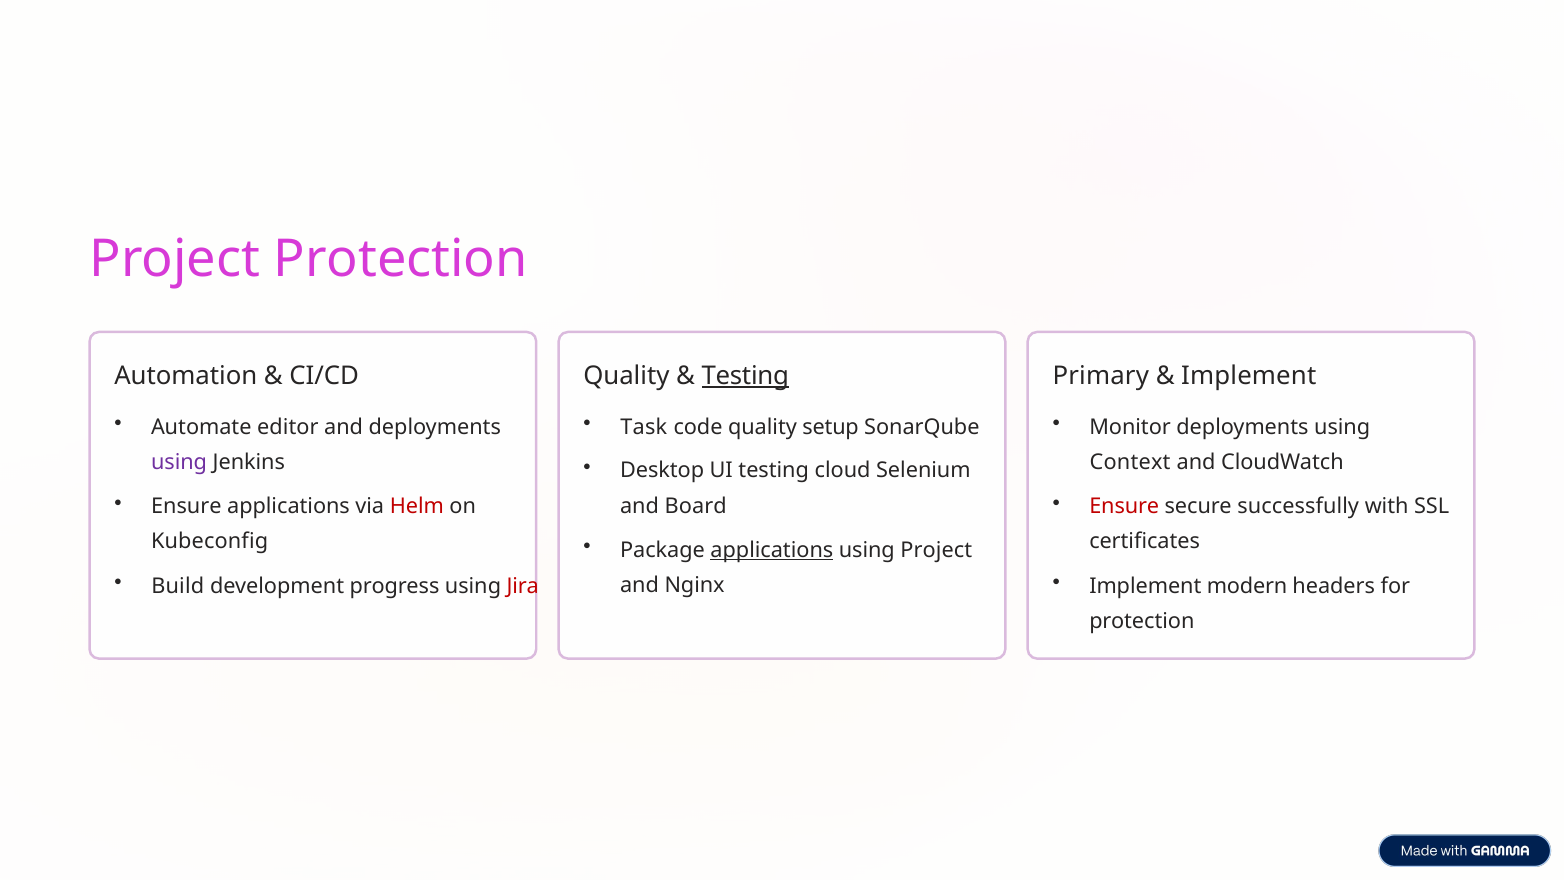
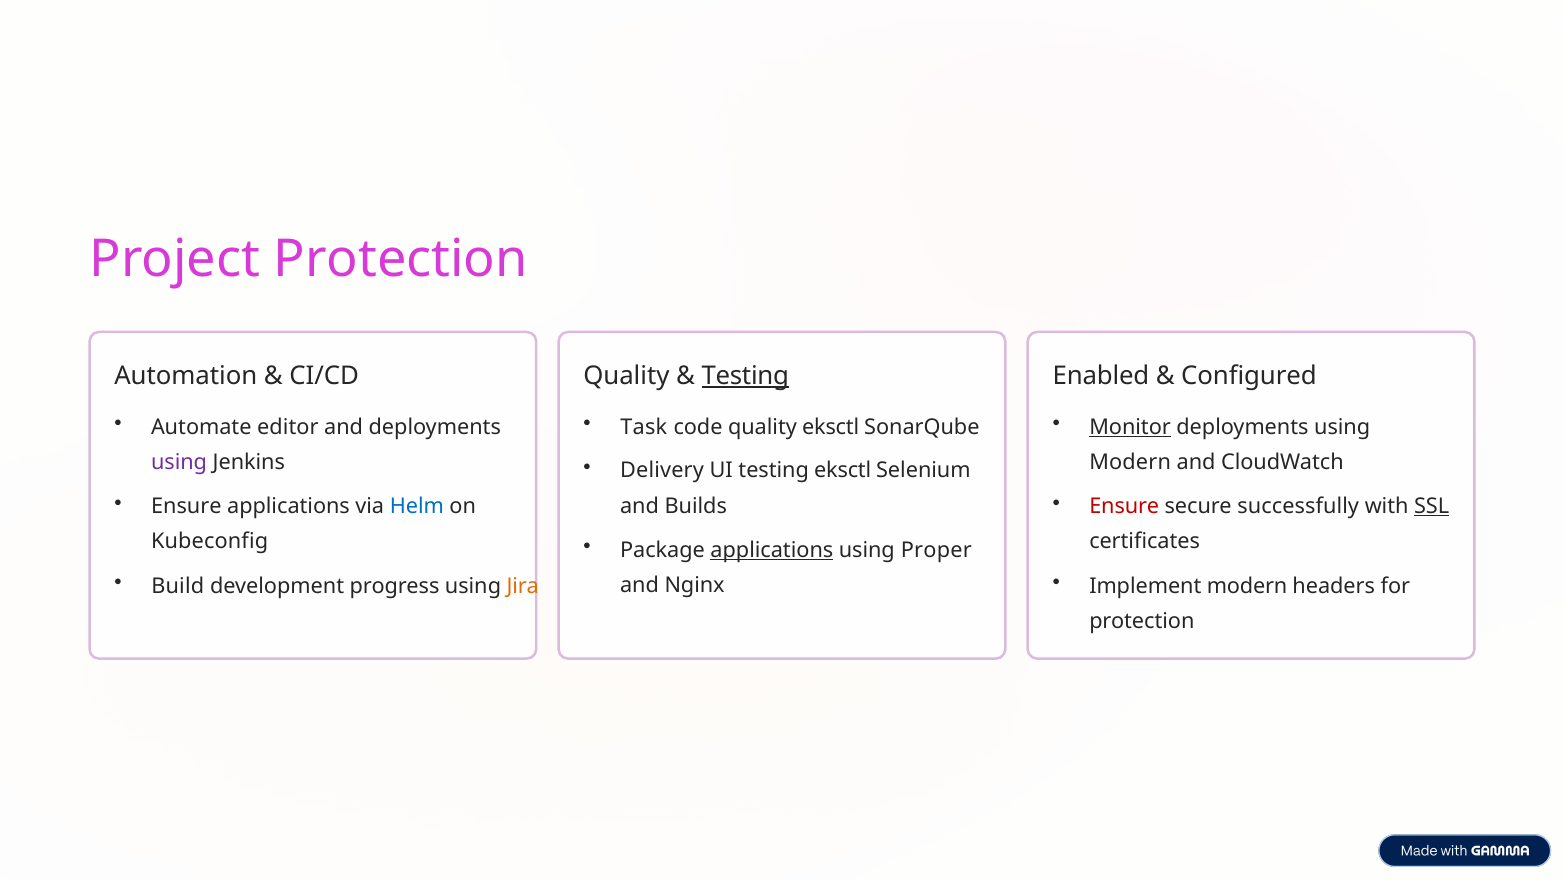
Primary: Primary -> Enabled (1101, 376)
Implement: Implement -> Configured (1249, 376)
quality setup: setup -> eksctl (831, 427)
Monitor underline: none -> present (1130, 427)
Context: Context -> Modern (1130, 462)
Desktop: Desktop -> Delivery (662, 471)
testing cloud: cloud -> eksctl (843, 471)
Helm colour: red -> blue (417, 506)
SSL underline: none -> present (1432, 506)
Board: Board -> Builds (696, 506)
using Project: Project -> Proper (936, 550)
Jira colour: red -> orange (523, 586)
